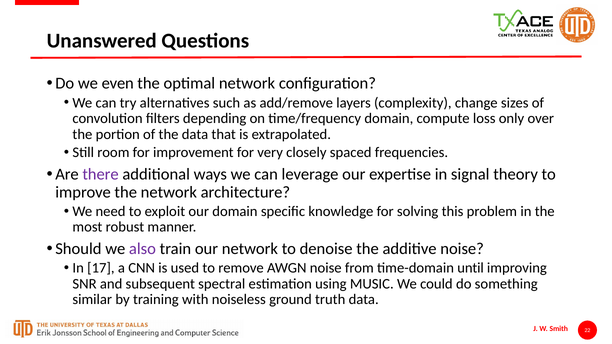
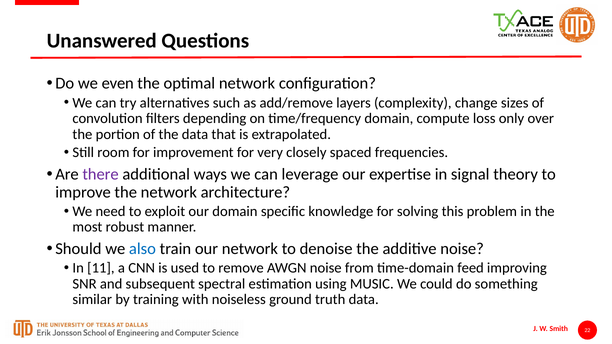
also colour: purple -> blue (142, 249)
17: 17 -> 11 (101, 268)
until: until -> feed (471, 268)
